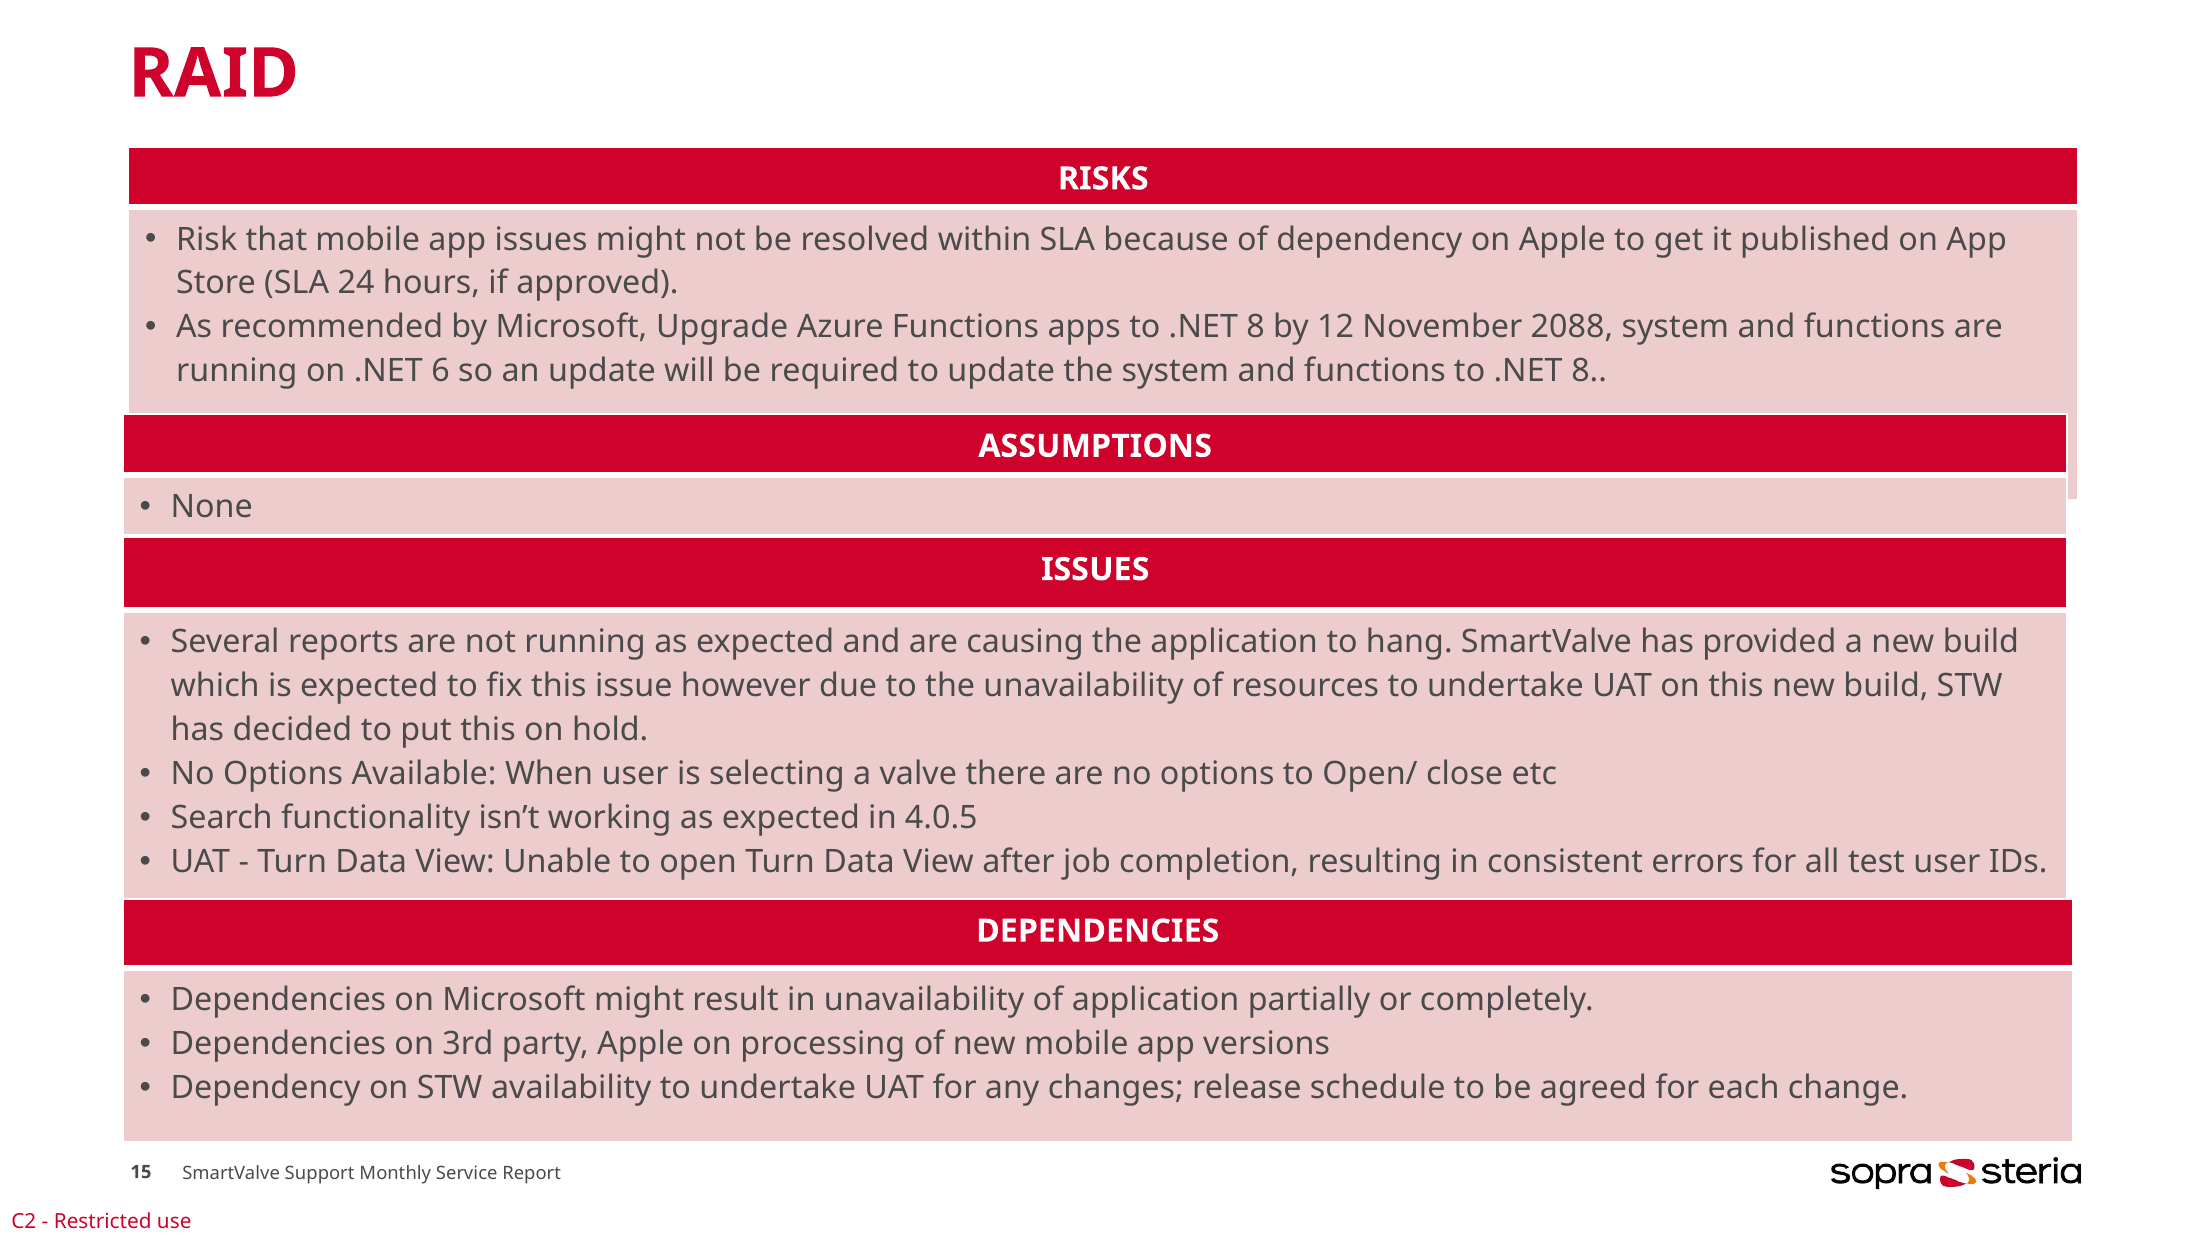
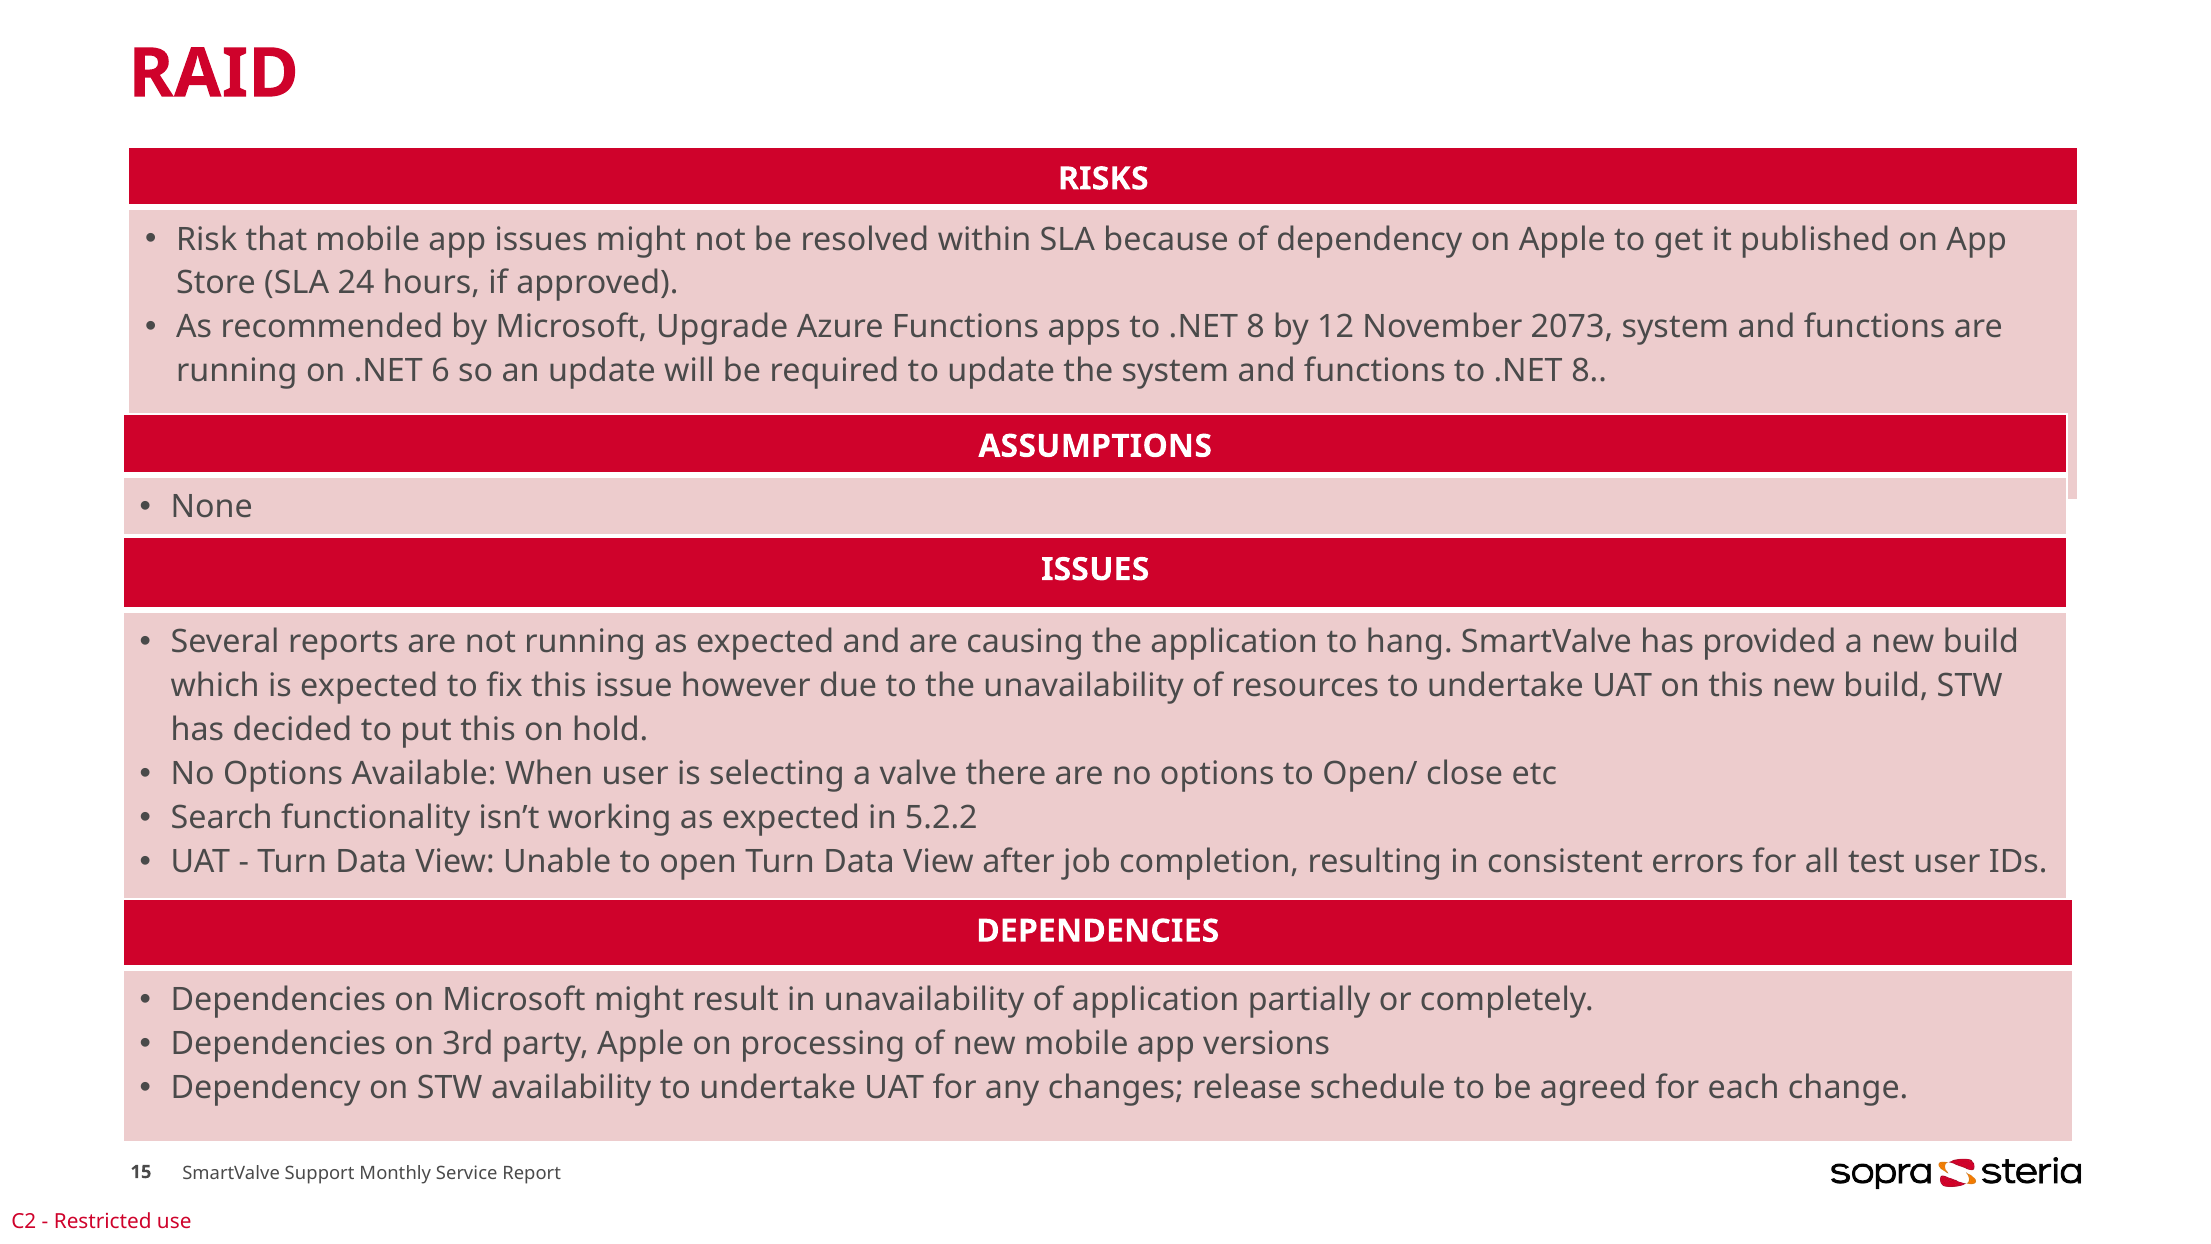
2088: 2088 -> 2073 (1572, 327)
4.0.5: 4.0.5 -> 5.2.2 (941, 818)
